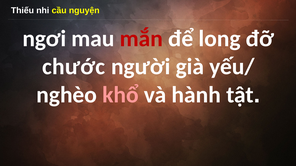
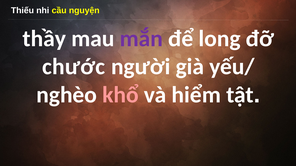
ngơi: ngơi -> thầy (44, 39)
mắn colour: red -> purple (141, 39)
hành: hành -> hiểm (196, 95)
